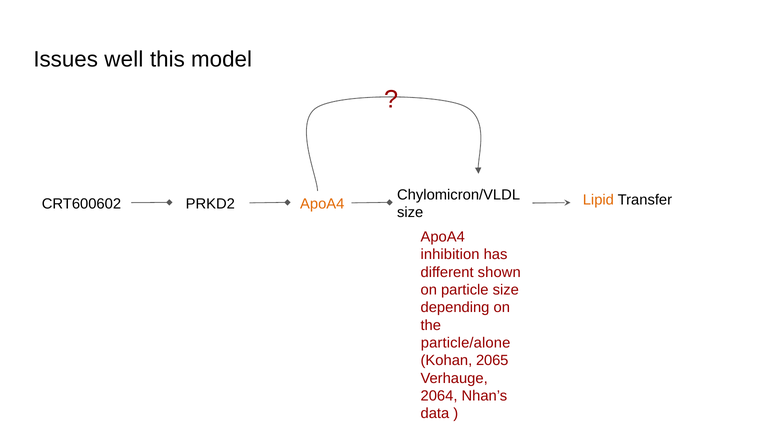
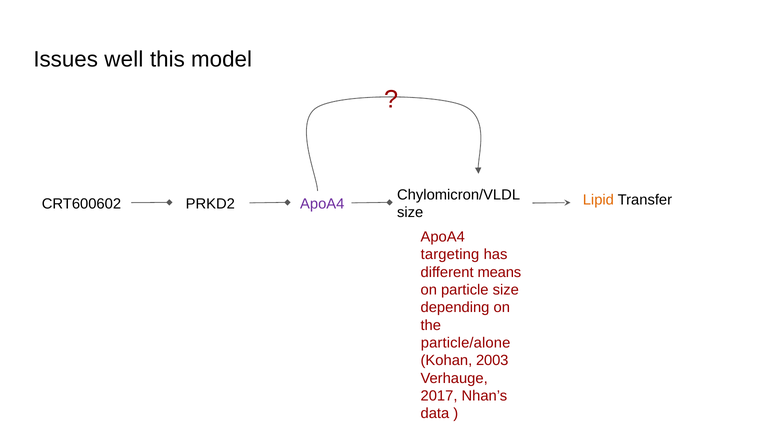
ApoA4 colour: orange -> purple (322, 204)
inhibition: inhibition -> targeting (450, 255)
shown: shown -> means (499, 272)
2065: 2065 -> 2003 (492, 361)
2064: 2064 -> 2017 (439, 396)
